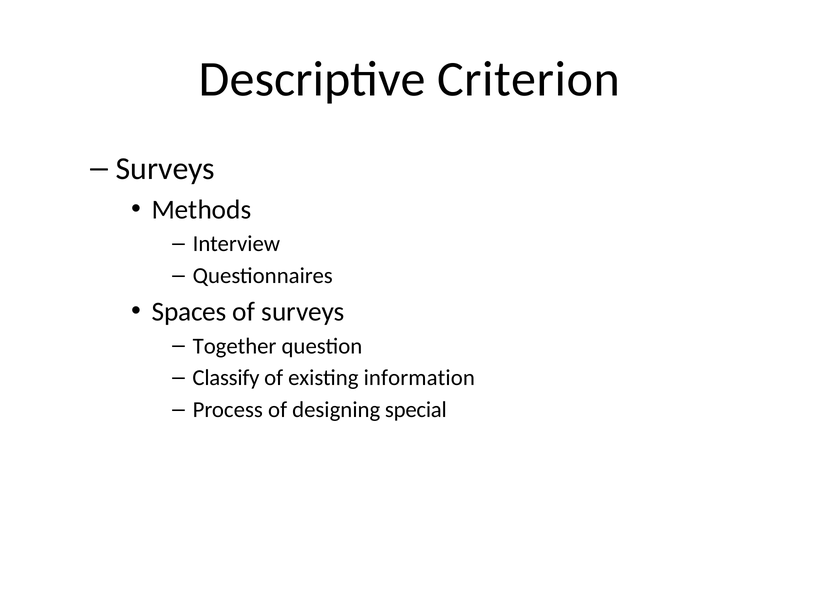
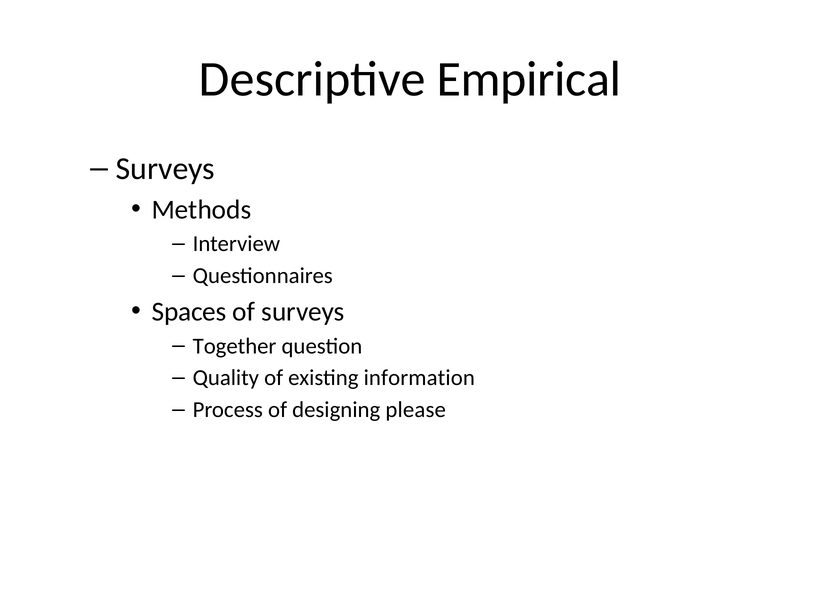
Criterion: Criterion -> Empirical (529, 79)
Classify: Classify -> Quality (226, 378)
special: special -> please (416, 410)
